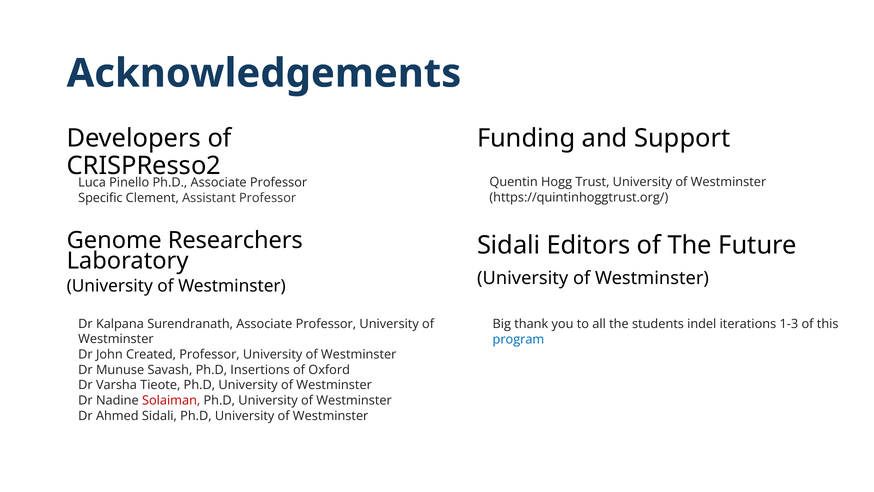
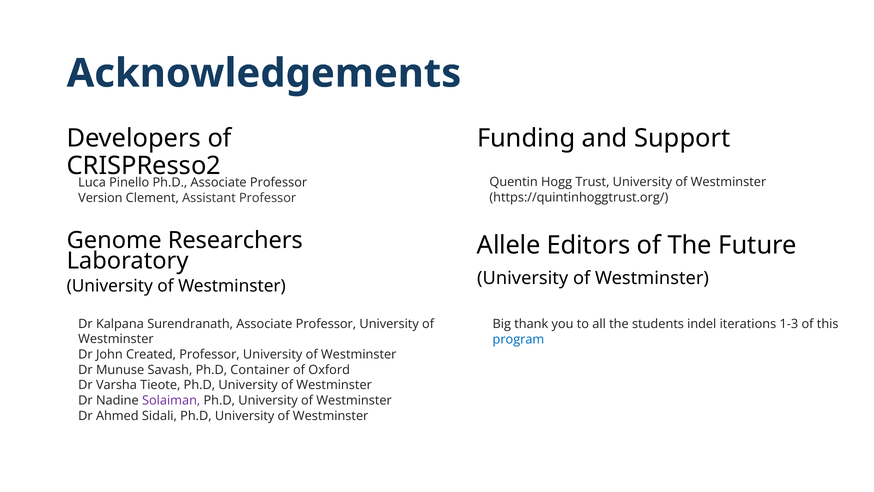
Specific: Specific -> Version (100, 198)
Sidali: Sidali -> Allele (509, 245)
Insertions: Insertions -> Container (260, 370)
Solaiman colour: red -> purple (171, 400)
